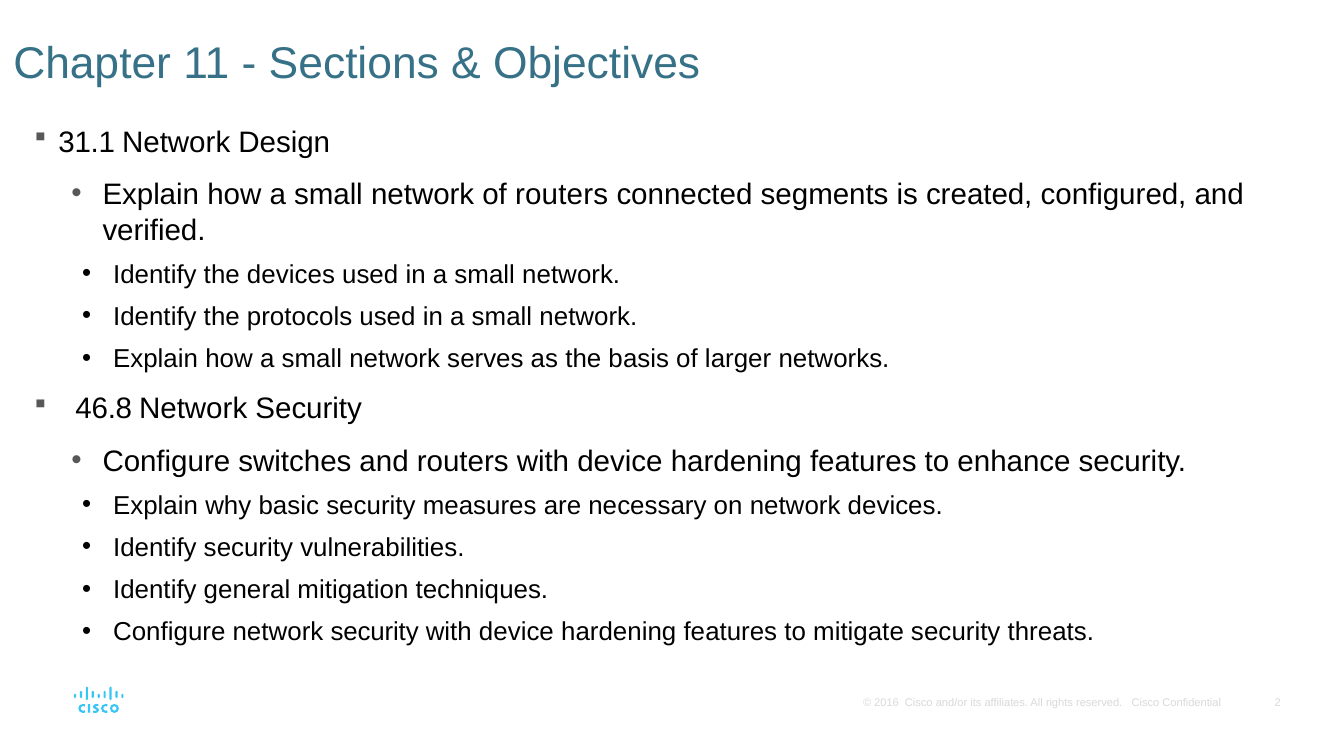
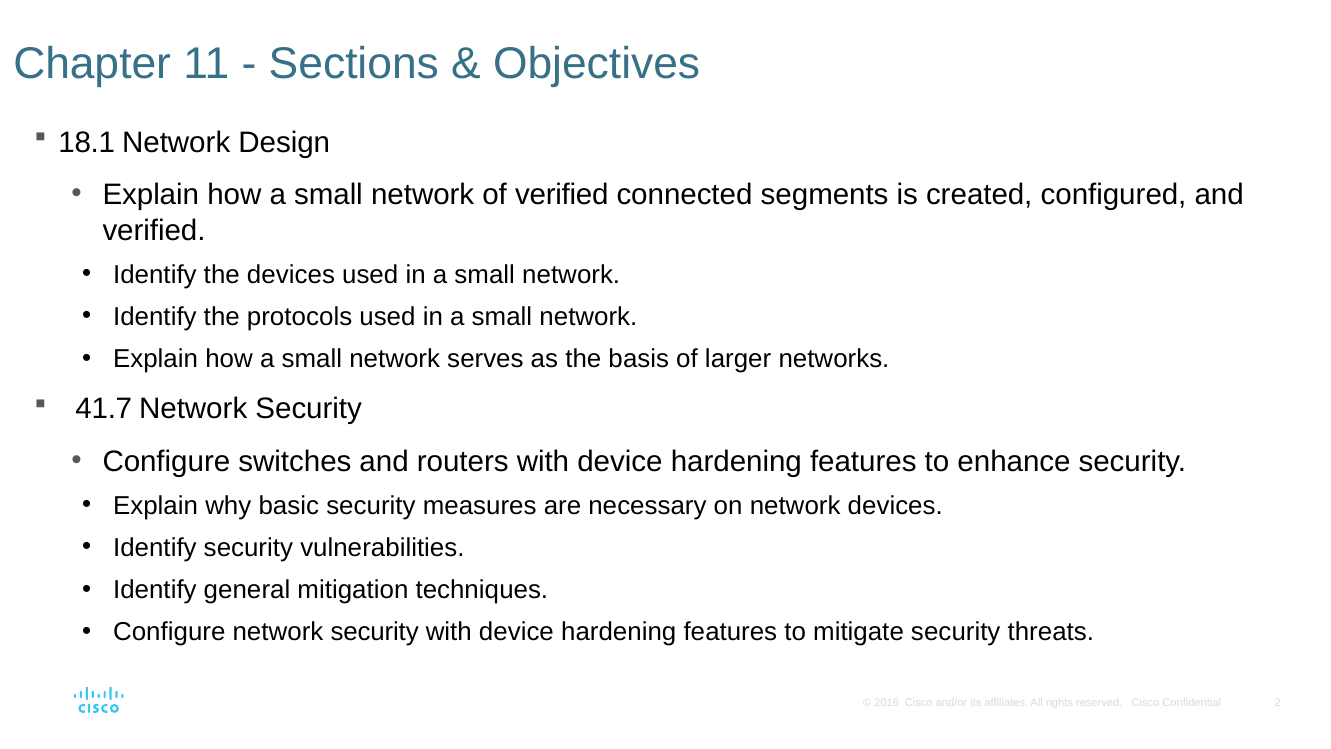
31.1: 31.1 -> 18.1 (87, 143)
of routers: routers -> verified (562, 195)
46.8: 46.8 -> 41.7 (104, 409)
